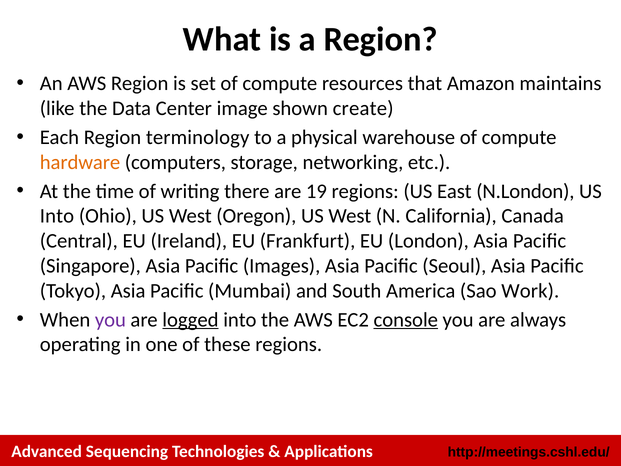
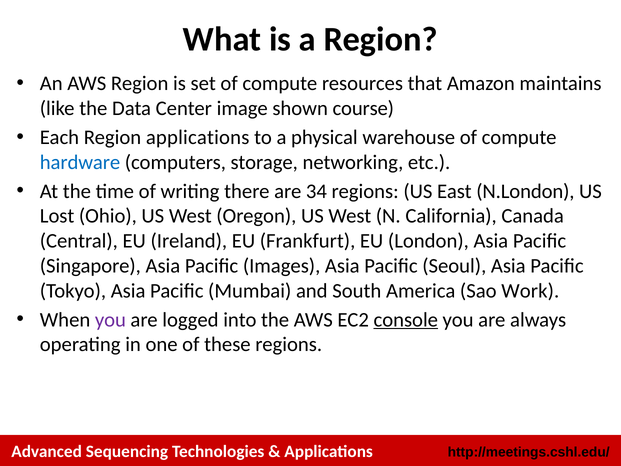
create: create -> course (363, 108)
Region terminology: terminology -> applications (198, 137)
hardware colour: orange -> blue (80, 162)
19: 19 -> 34 (316, 191)
Into: Into -> Lost (57, 216)
logged underline: present -> none (190, 320)
